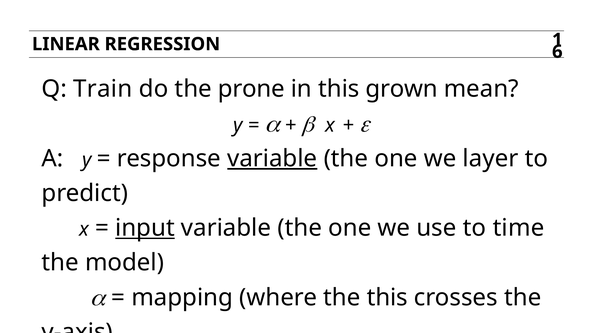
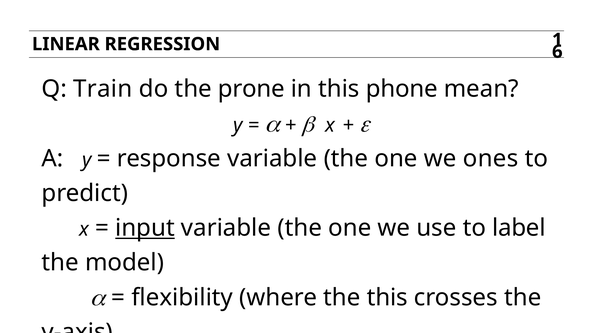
grown: grown -> phone (402, 89)
variable underline: present -> none (272, 158)
layer: layer -> ones (491, 158)
time: time -> label (519, 228)
mapping: mapping -> flexibility (182, 297)
